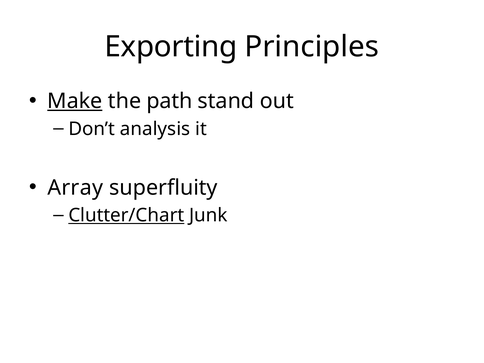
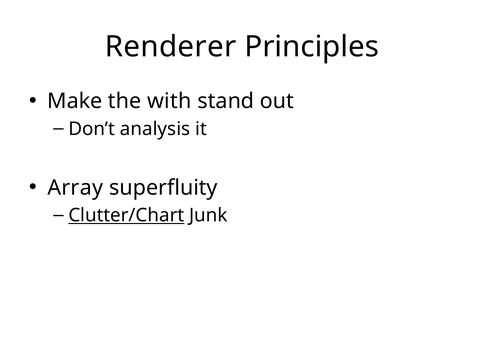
Exporting: Exporting -> Renderer (171, 47)
Make underline: present -> none (75, 101)
path: path -> with (169, 101)
